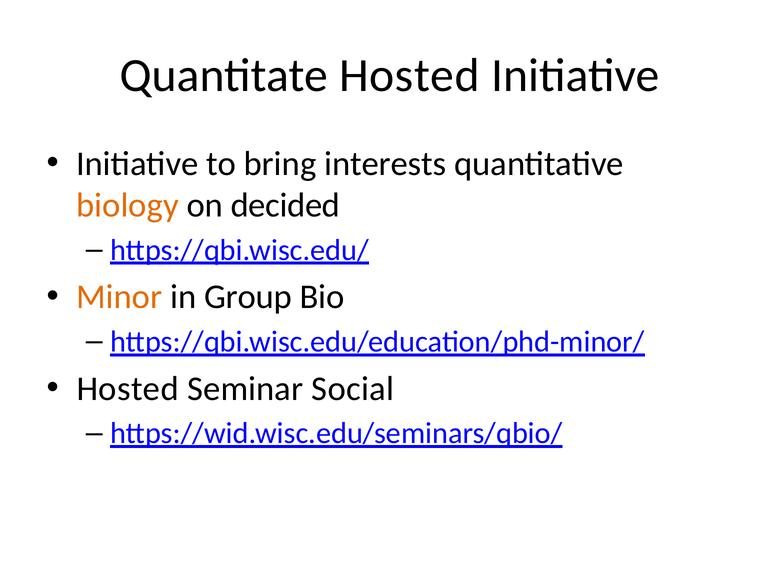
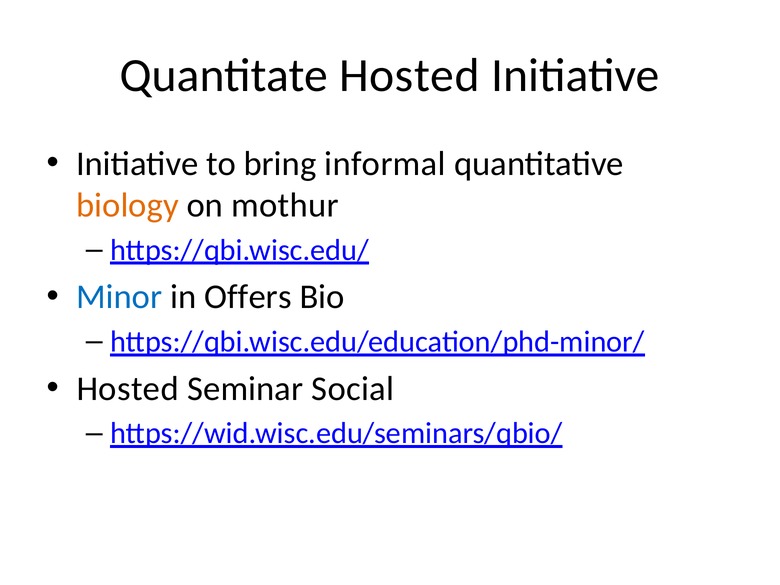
interests: interests -> informal (385, 164)
decided: decided -> mothur (285, 205)
Minor colour: orange -> blue (119, 297)
Group: Group -> Offers (248, 297)
